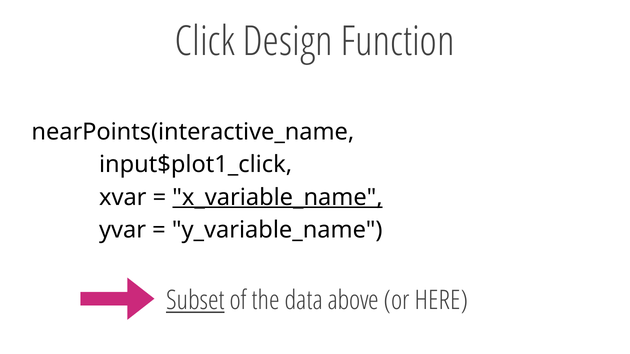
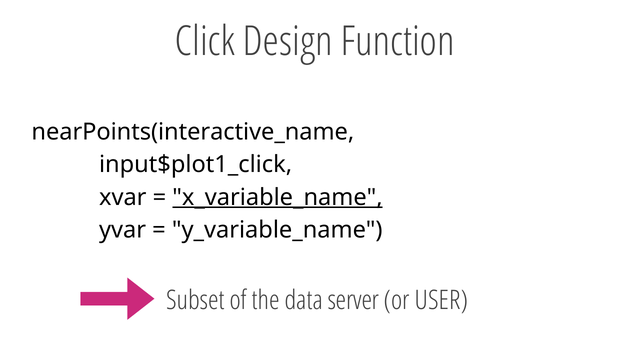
Subset underline: present -> none (195, 301)
above: above -> server (353, 301)
HERE: HERE -> USER (441, 301)
